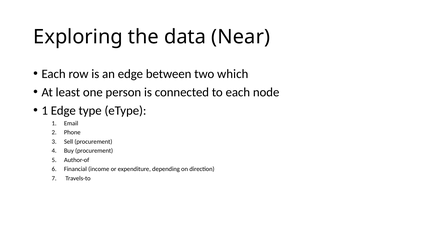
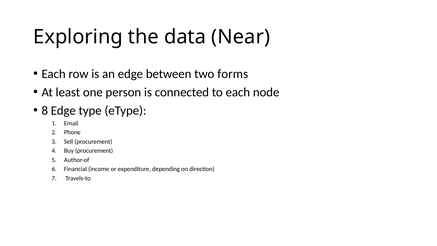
which: which -> forms (233, 74)
1: 1 -> 8 (45, 111)
